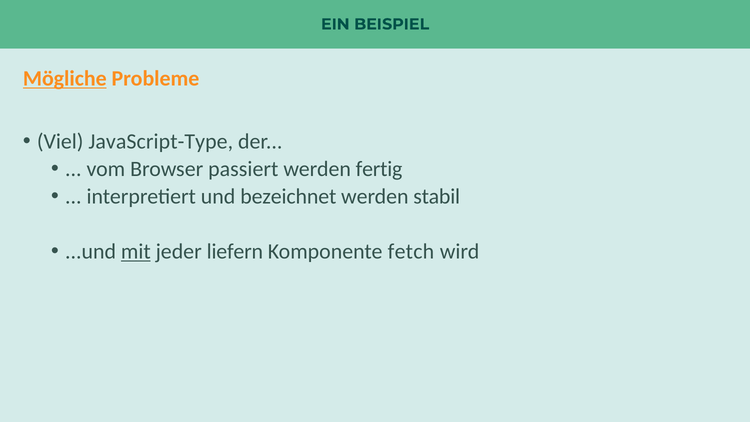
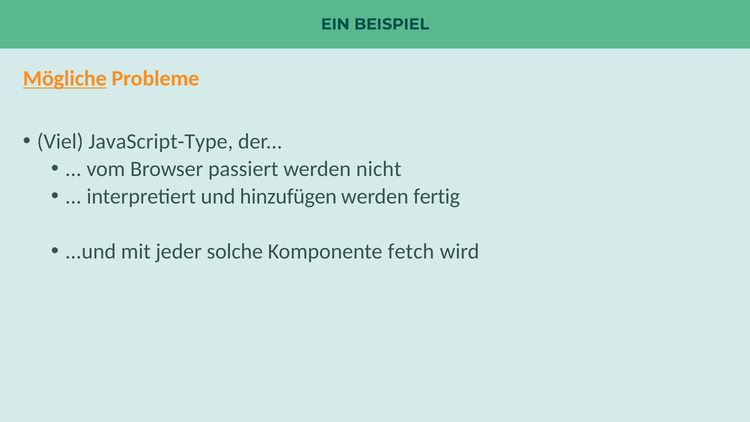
fertig: fertig -> nicht (379, 169)
bezeichnet: bezeichnet -> hinzufügen (288, 196)
stabil: stabil -> fertig (437, 196)
mit underline: present -> none (136, 252)
liefern: liefern -> solche (235, 252)
